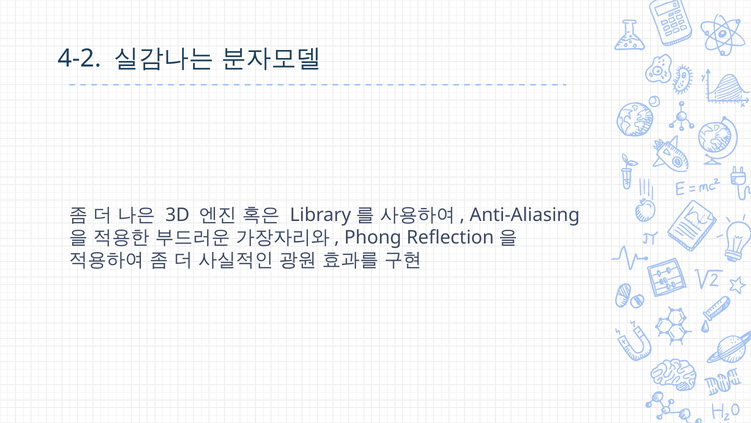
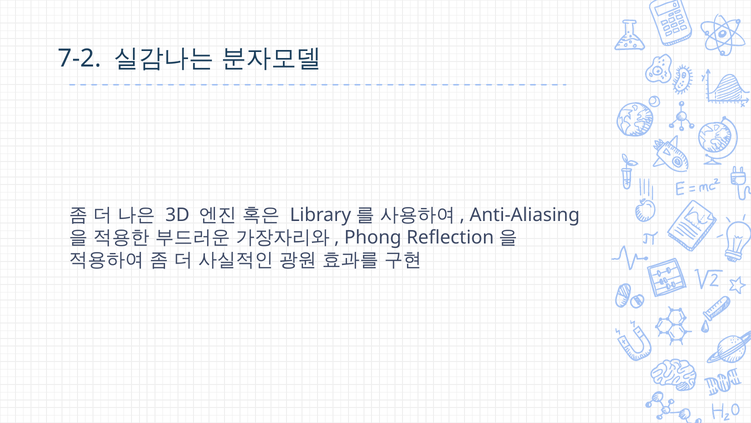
4-2: 4-2 -> 7-2 (80, 58)
